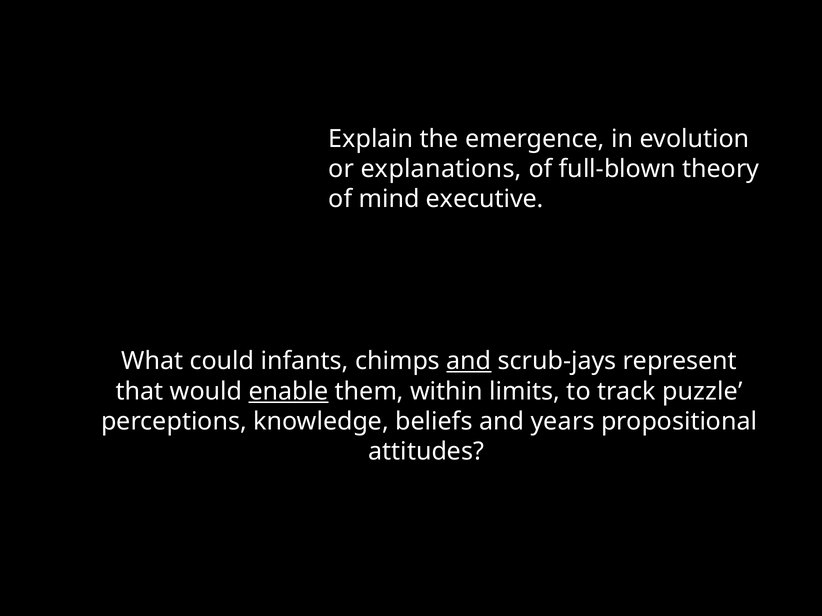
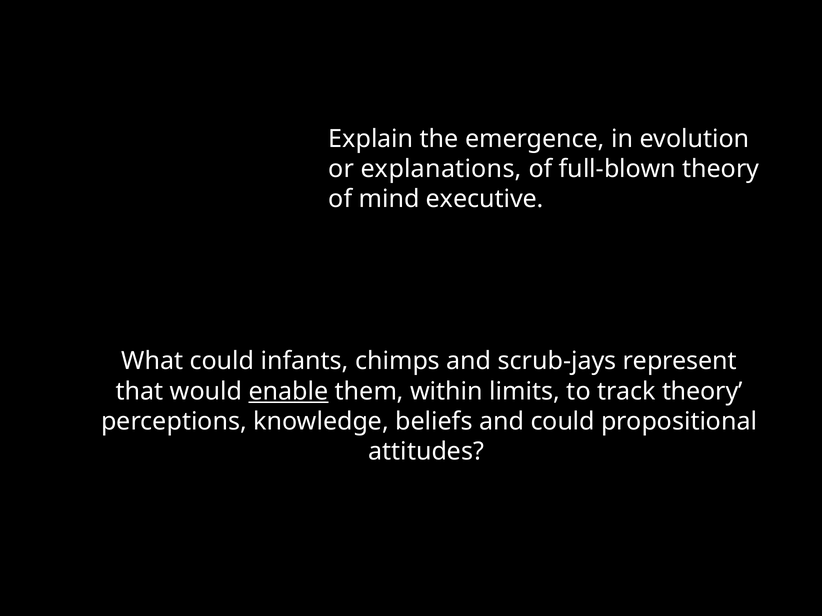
and underline: present -> none (469, 361)
track puzzle: puzzle -> theory (702, 392)
and years: years -> could (563, 422)
